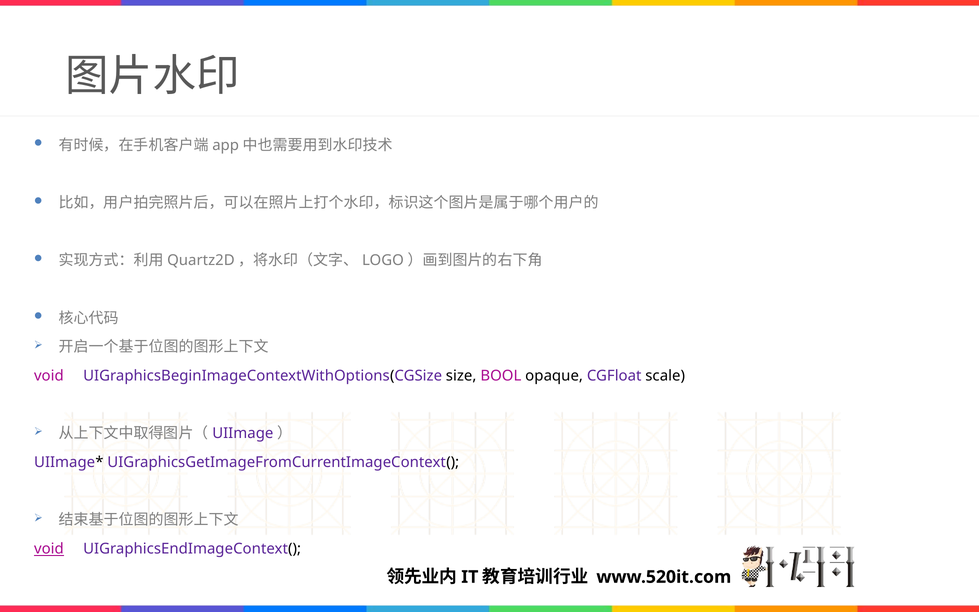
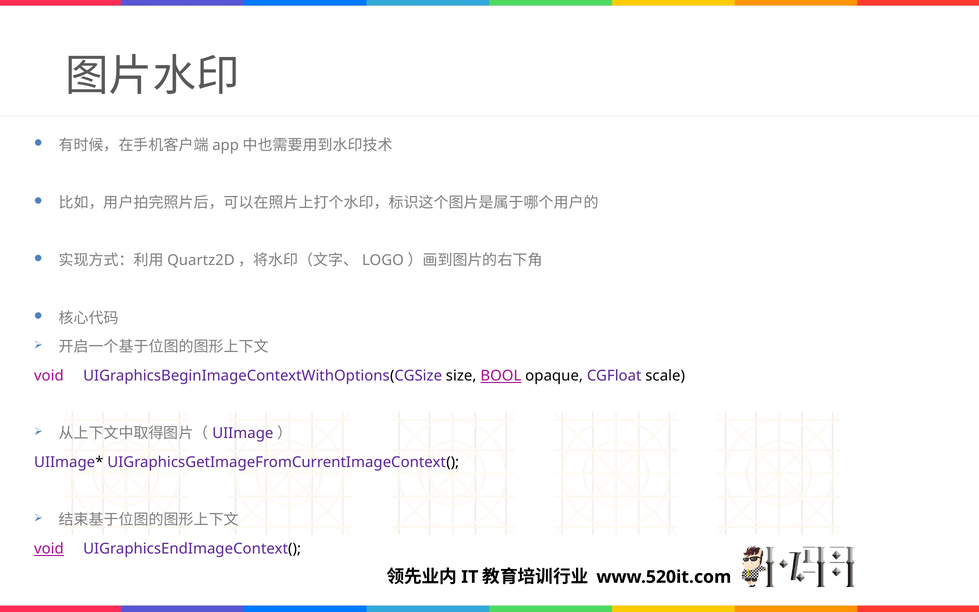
BOOL underline: none -> present (501, 376)
